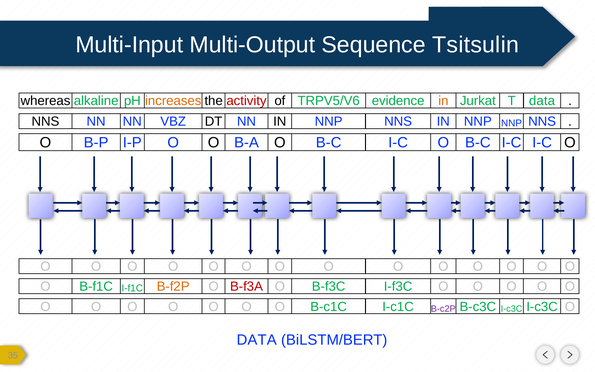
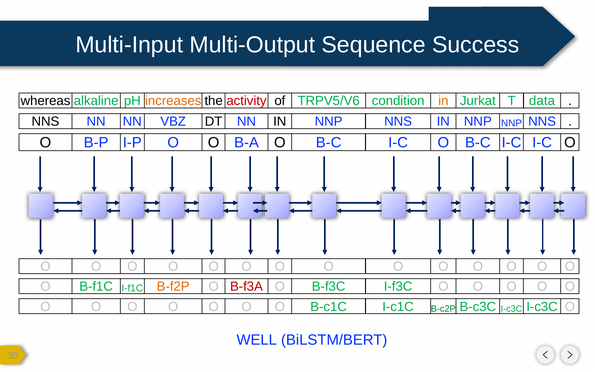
Tsitsulin: Tsitsulin -> Success (476, 45)
evidence: evidence -> condition (398, 101)
B-c2P colour: purple -> green (443, 309)
DATA: DATA -> WELL (257, 340)
